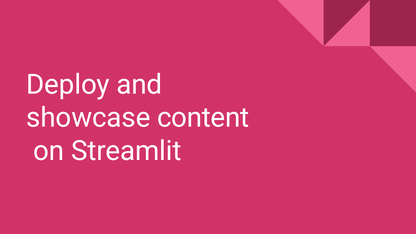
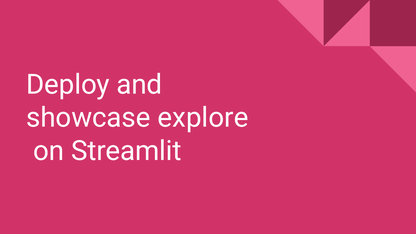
content: content -> explore (203, 118)
